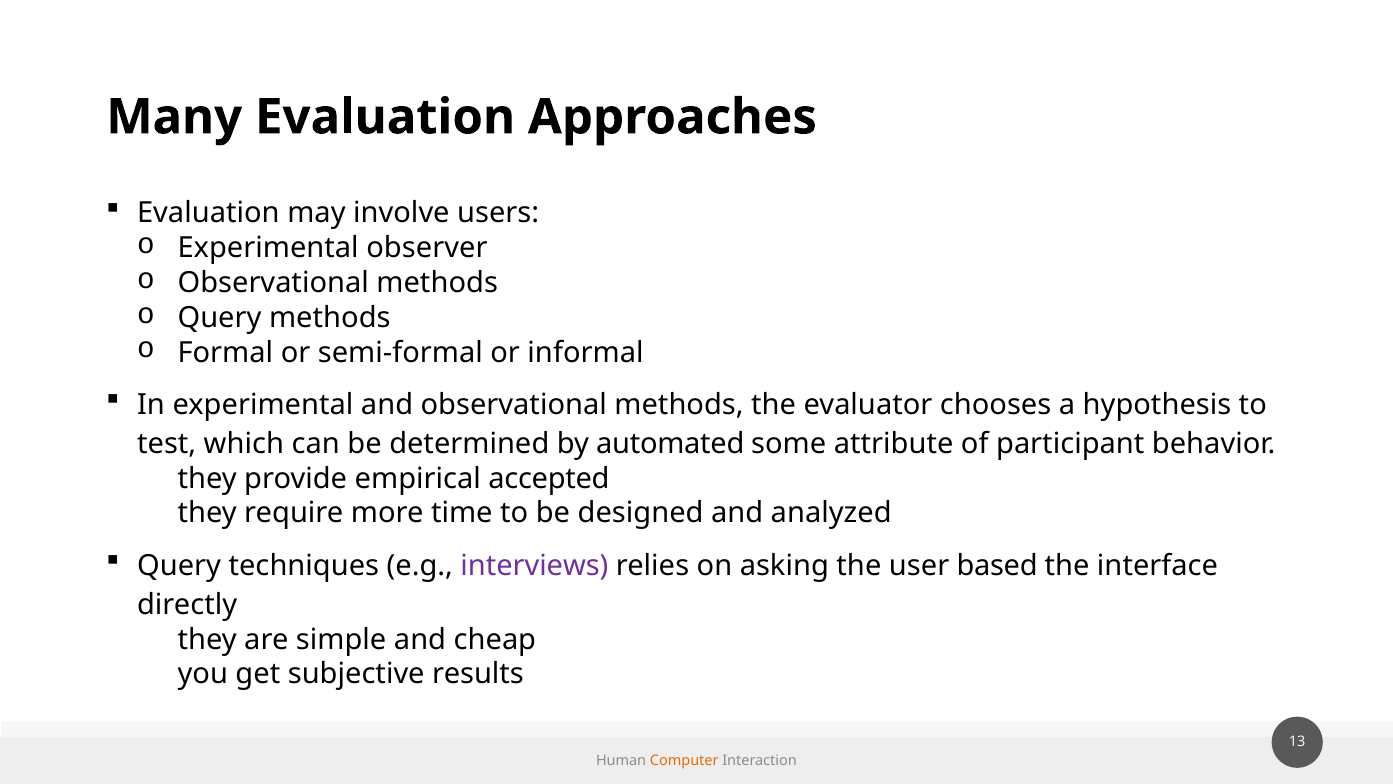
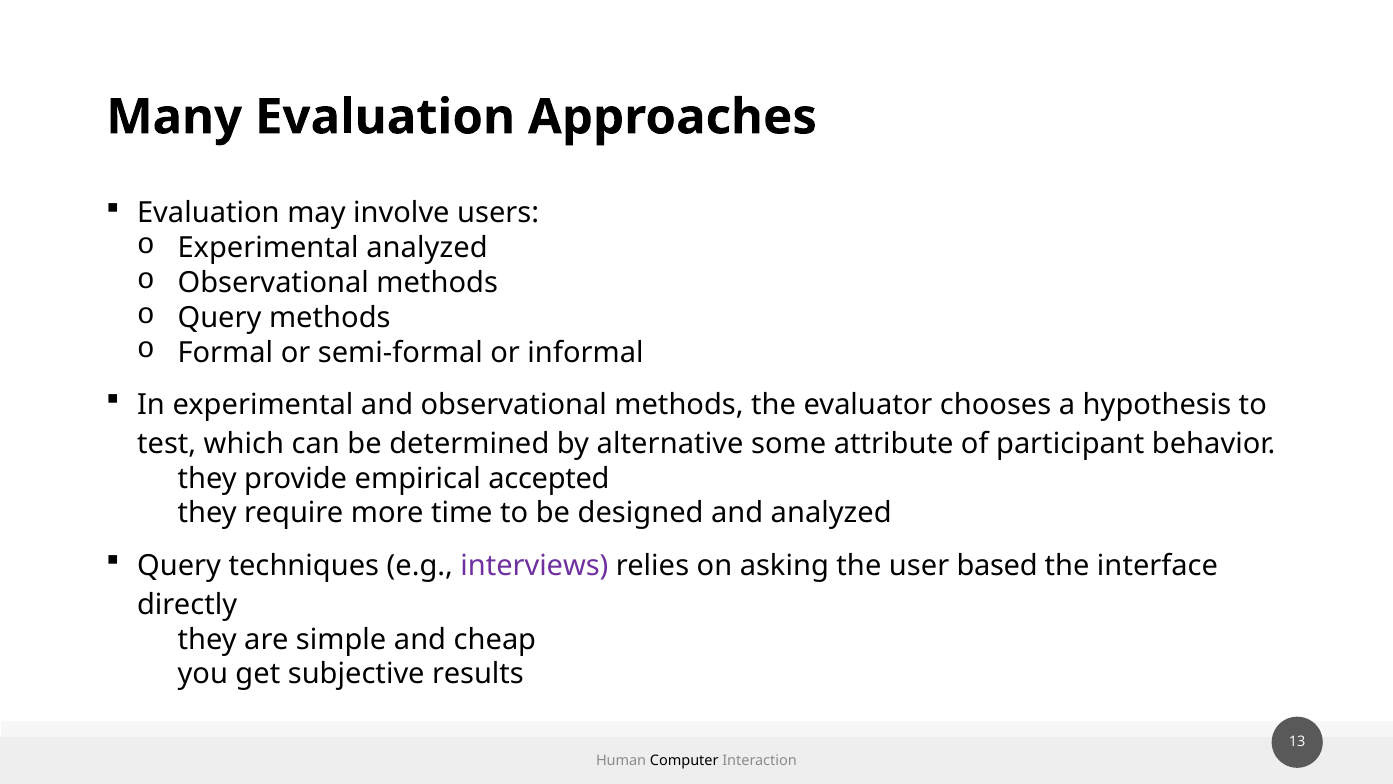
Experimental observer: observer -> analyzed (427, 248)
automated: automated -> alternative (670, 443)
Computer colour: orange -> black (684, 761)
